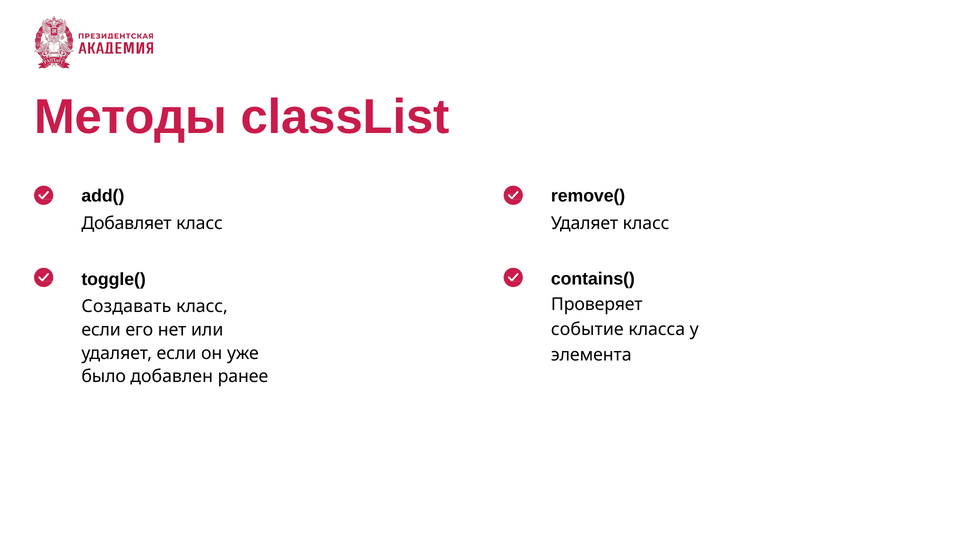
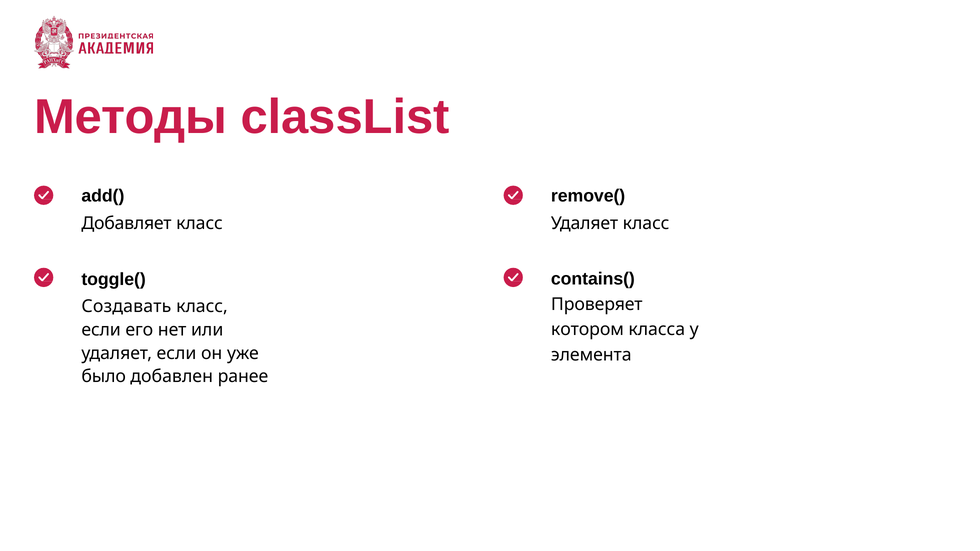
событие: событие -> котором (587, 330)
